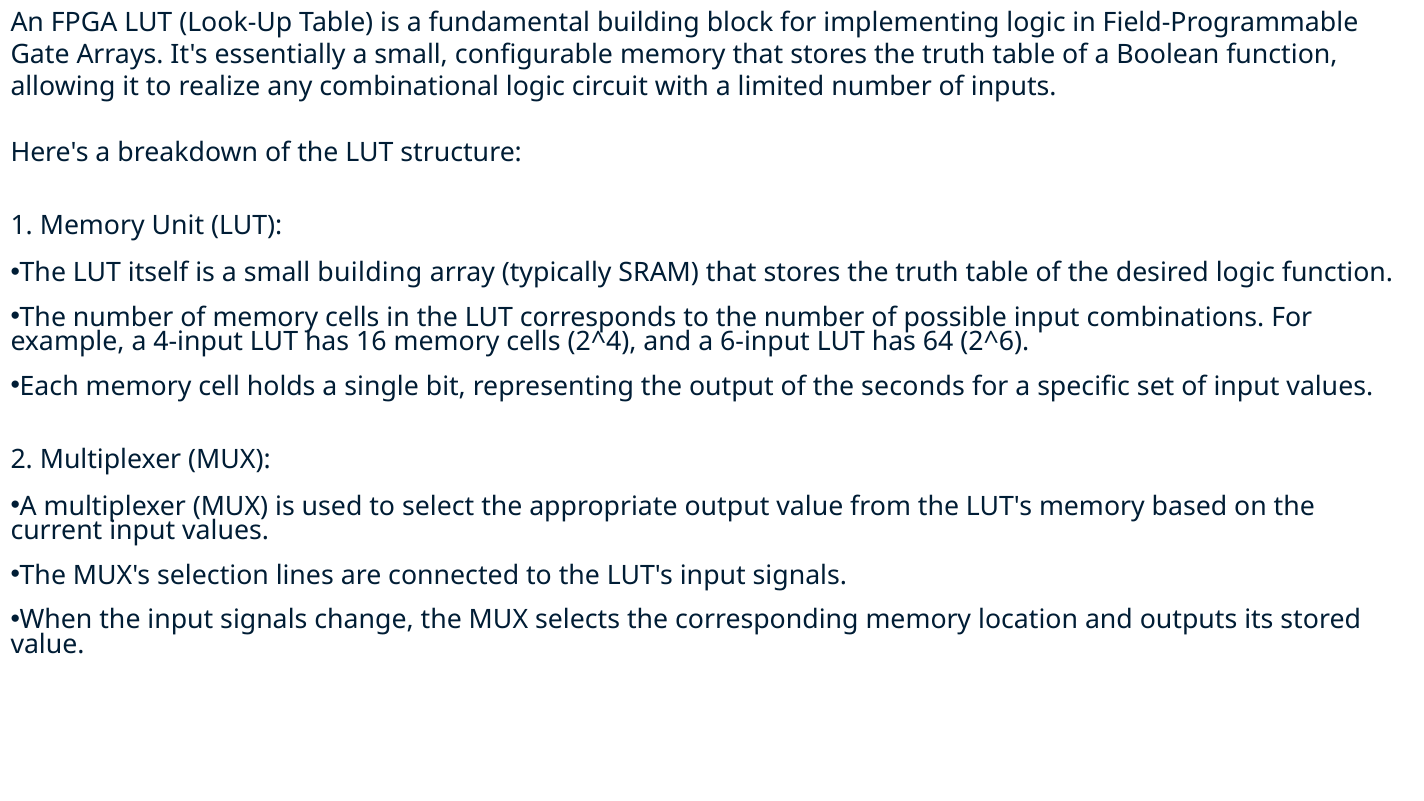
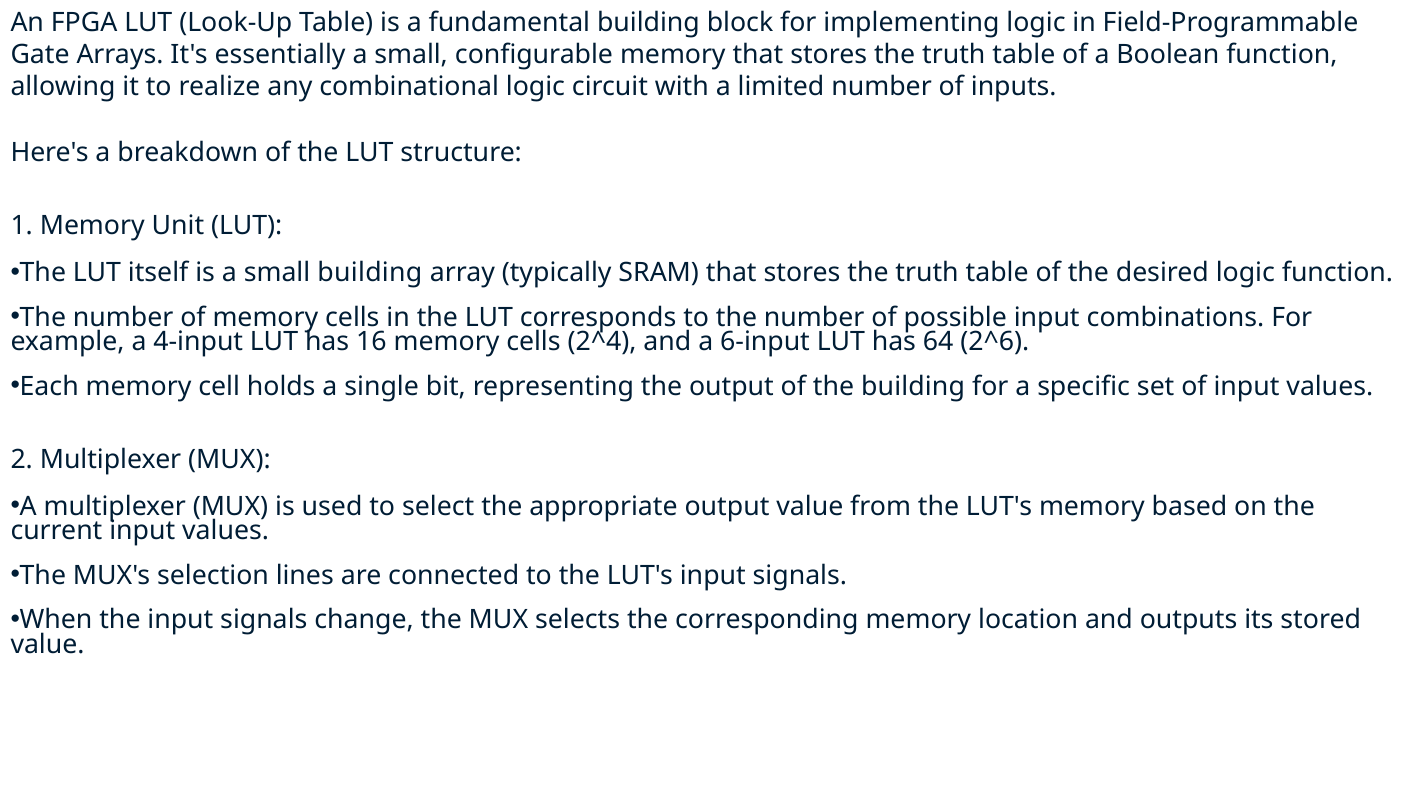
the seconds: seconds -> building (913, 386)
